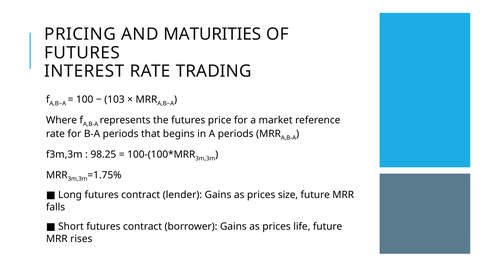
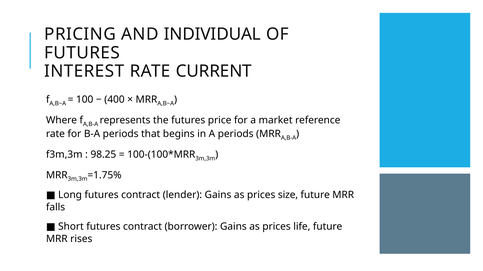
MATURITIES: MATURITIES -> INDIVIDUAL (212, 34)
TRADING: TRADING -> CURRENT (214, 72)
103: 103 -> 400 (114, 100)
